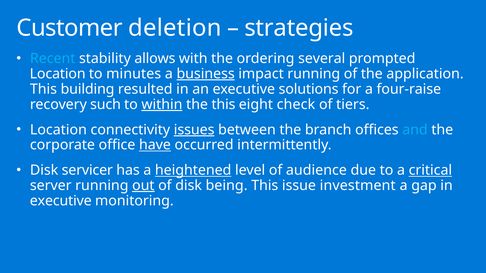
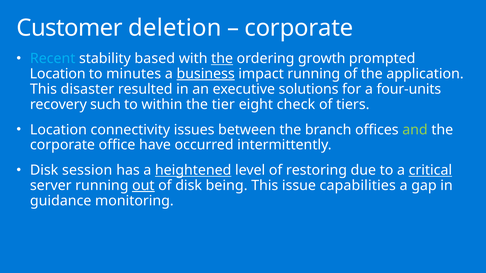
strategies: strategies -> corporate (299, 28)
allows: allows -> based (155, 59)
the underline: none -> present (222, 59)
several: several -> growth (322, 59)
building: building -> disaster (87, 89)
four-raise: four-raise -> four-units (409, 89)
within underline: present -> none (162, 105)
the this: this -> tier (223, 105)
issues underline: present -> none (194, 130)
and colour: light blue -> light green (415, 130)
have underline: present -> none (155, 145)
servicer: servicer -> session (87, 170)
audience: audience -> restoring (316, 170)
investment: investment -> capabilities (358, 186)
executive: executive -> guidance (61, 201)
